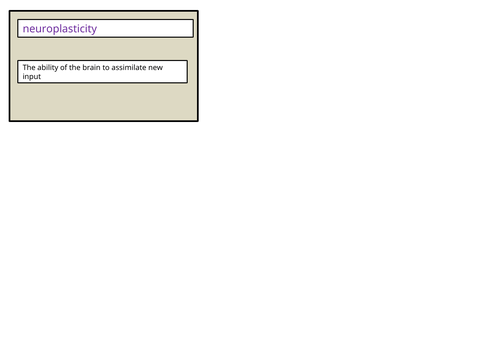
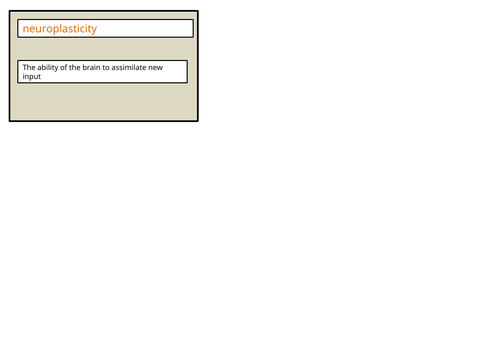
neuroplasticity colour: purple -> orange (60, 29)
